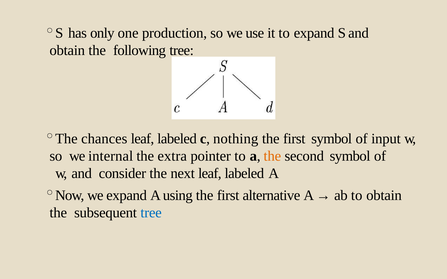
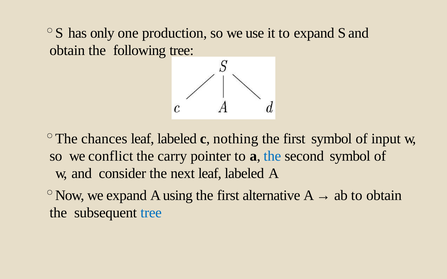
internal: internal -> conflict (111, 156)
extra: extra -> carry (172, 156)
the colour: orange -> blue (272, 156)
